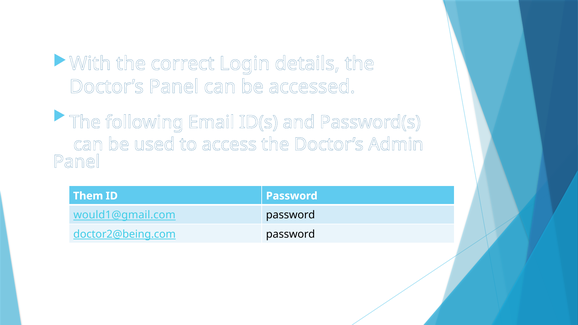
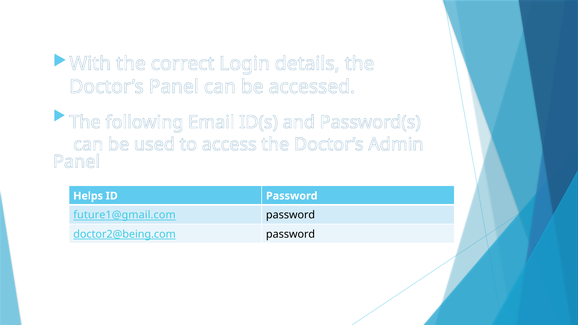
Them: Them -> Helps (88, 196)
would1@gmail.com: would1@gmail.com -> future1@gmail.com (124, 215)
